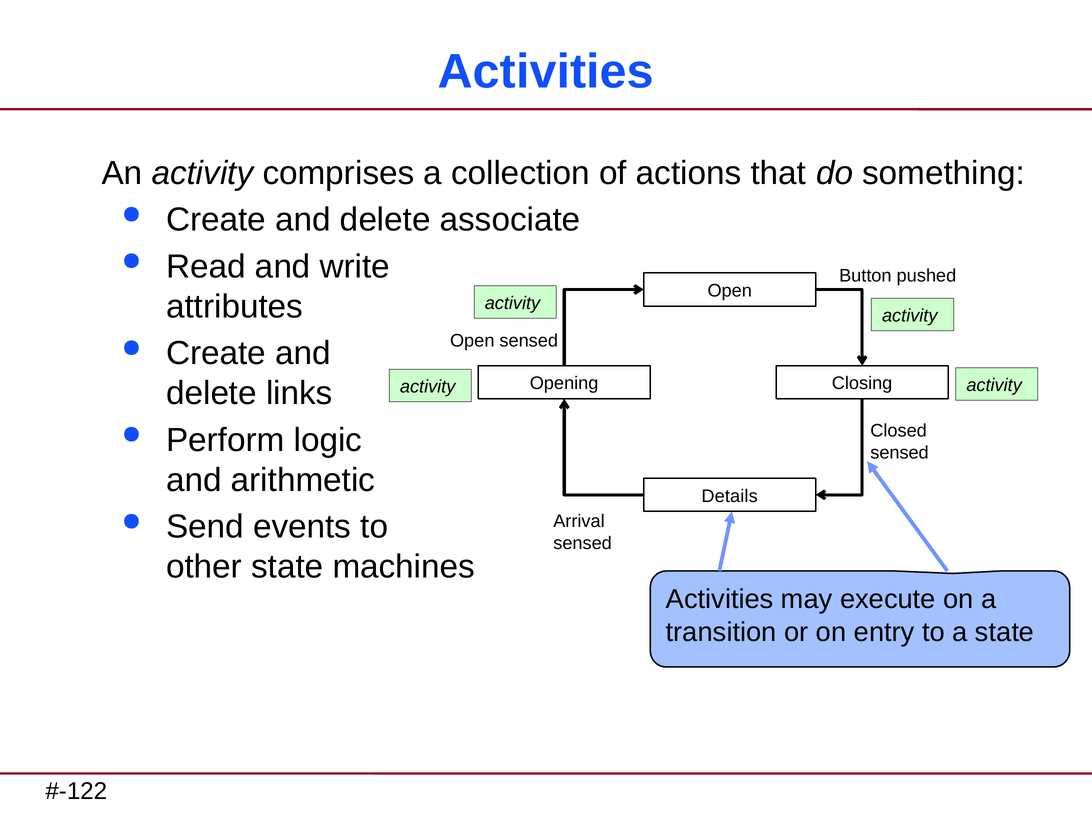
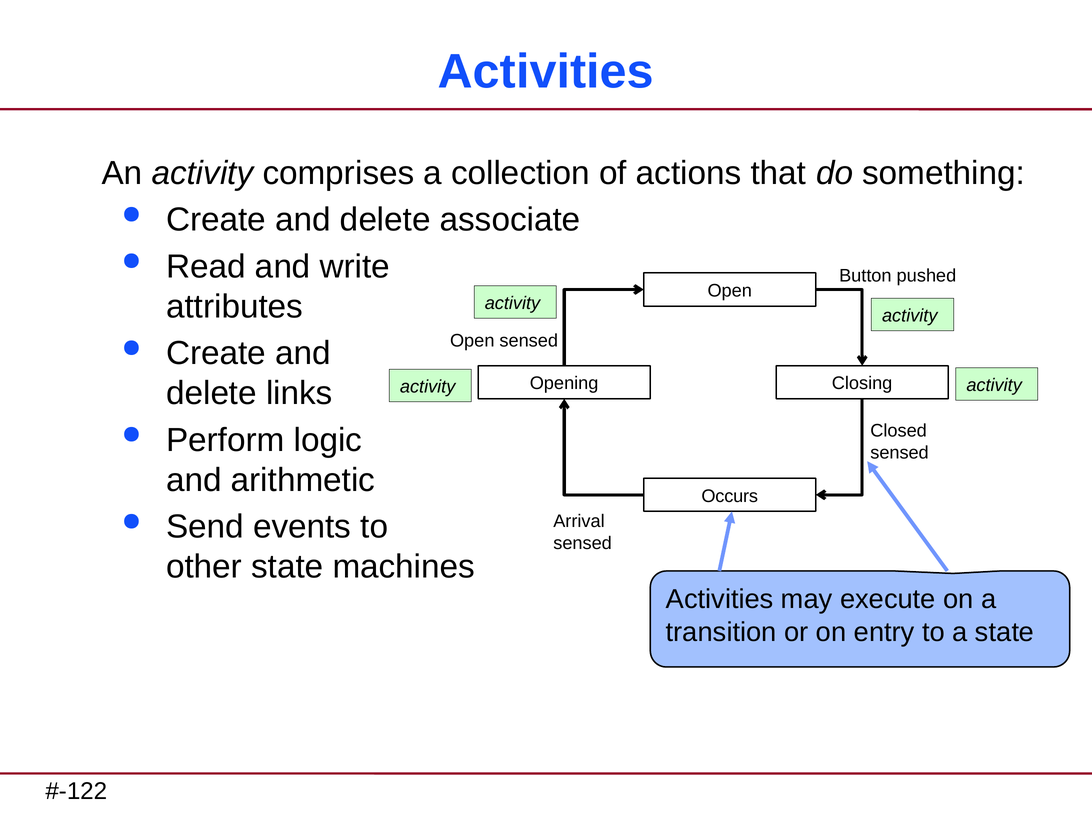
Details: Details -> Occurs (730, 496)
